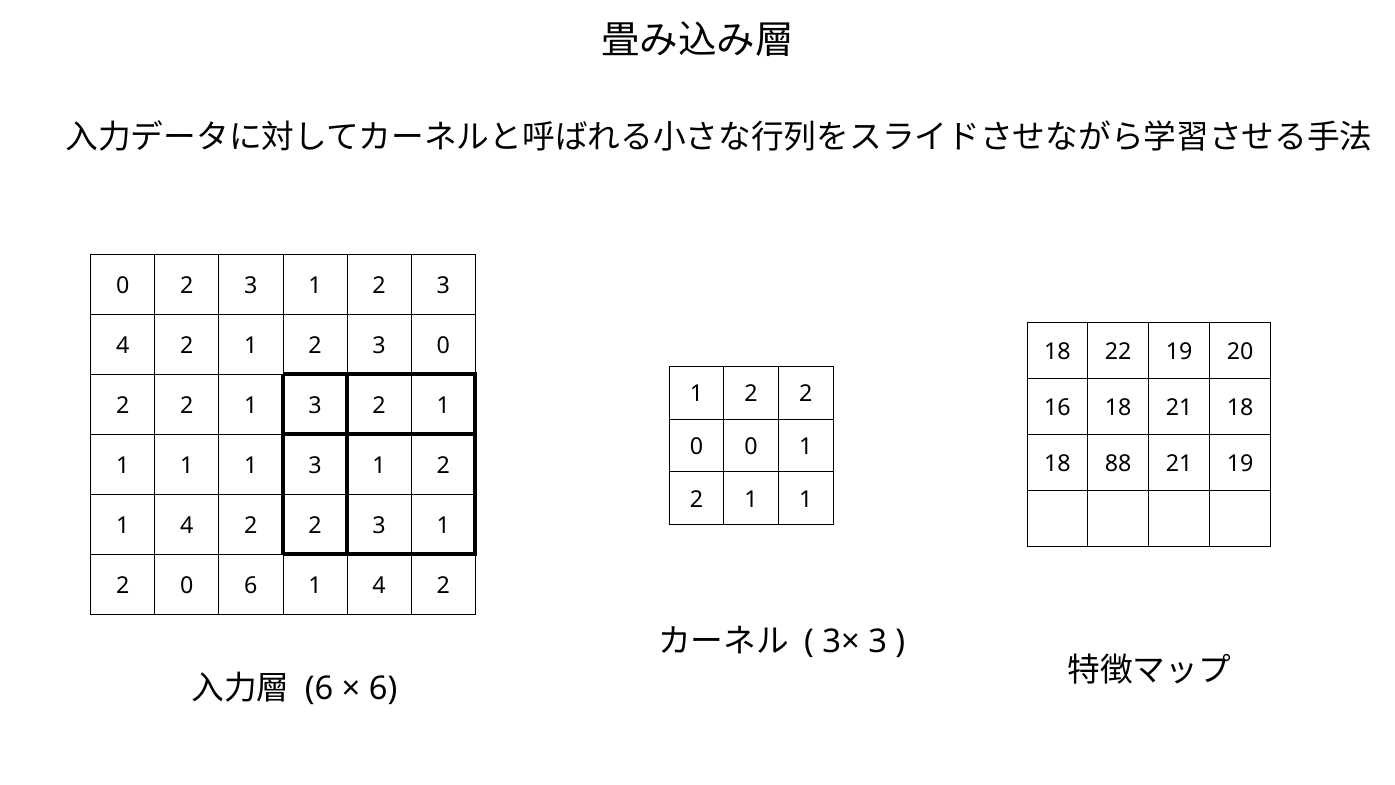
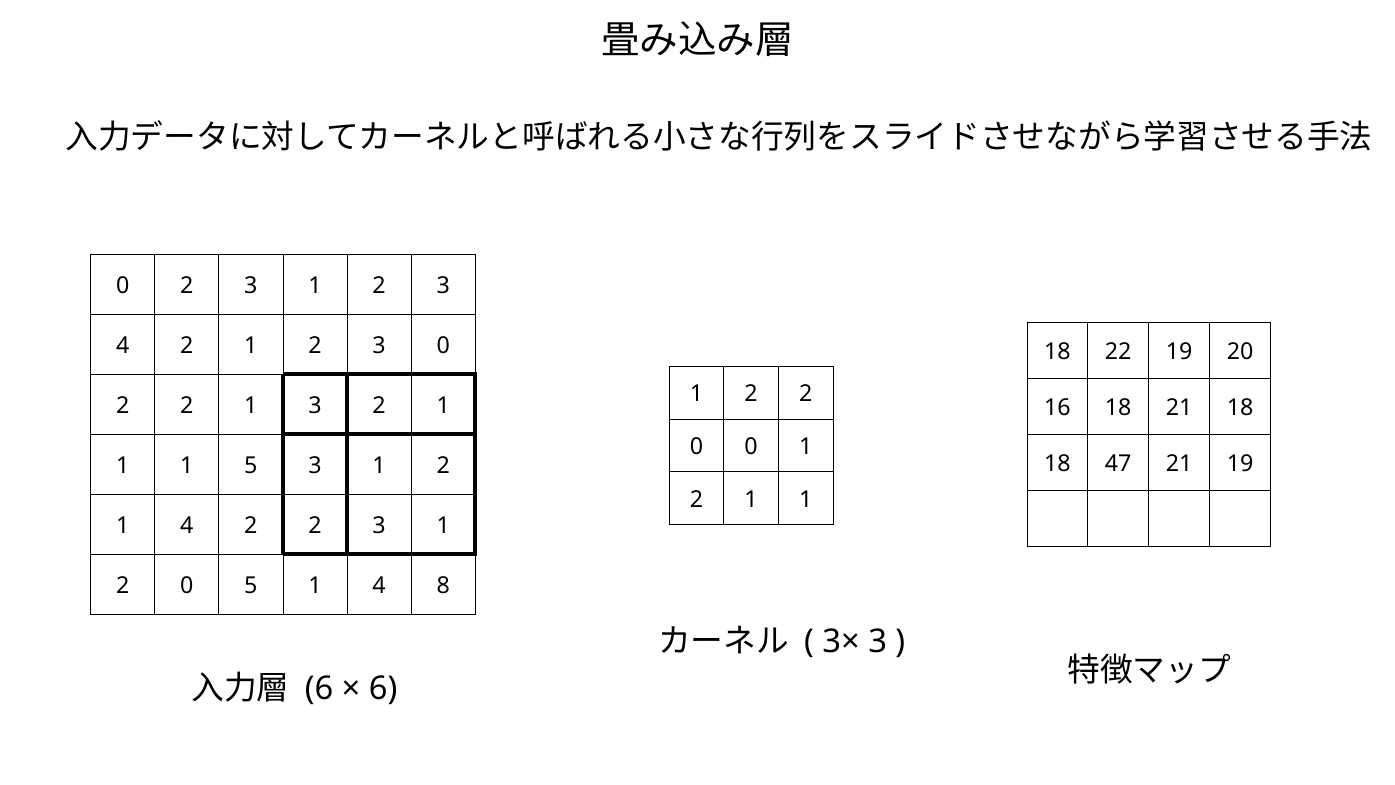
88: 88 -> 47 (1118, 463)
1: 1 -> 5 (251, 465)
0 6: 6 -> 5 (251, 585)
2: 2 -> 8 (443, 585)
